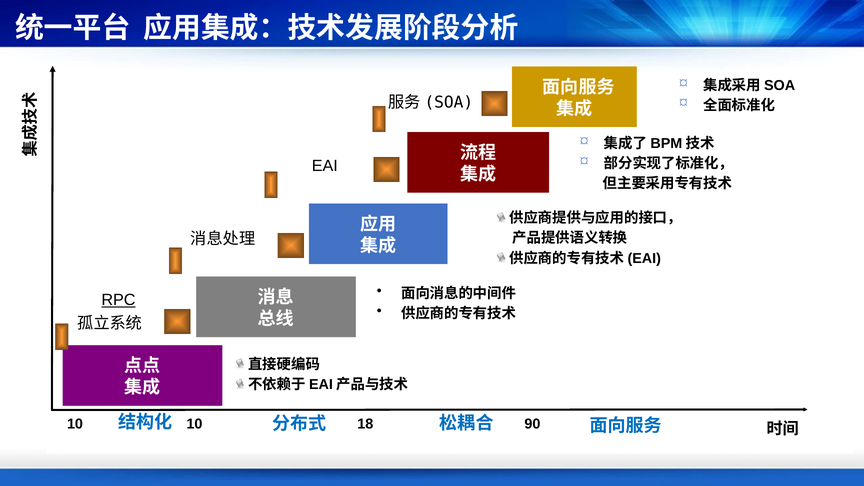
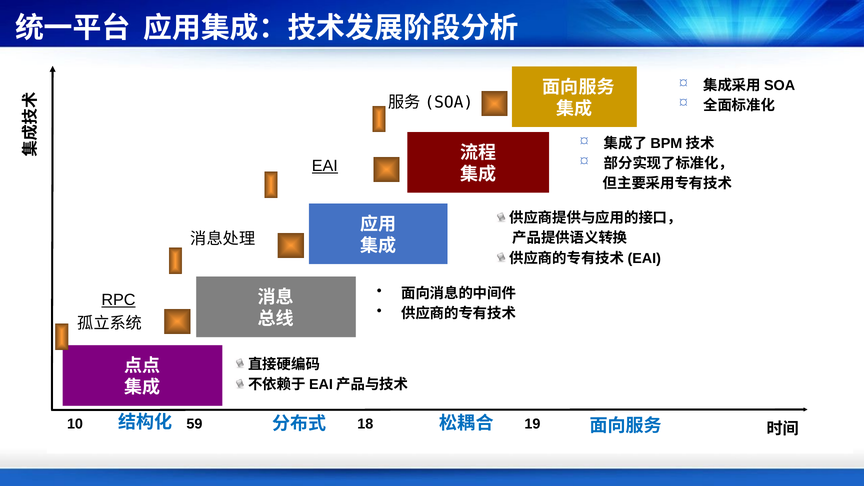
EAI underline: none -> present (325, 166)
10 10: 10 -> 59 (194, 424)
90: 90 -> 19 (532, 424)
